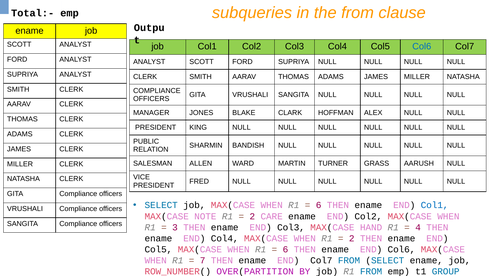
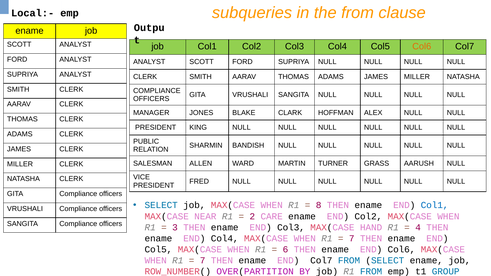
Total:-: Total:- -> Local:- (33, 13)
Col6 colour: blue -> orange (422, 47)
6: 6 -> 8 (319, 205)
NOTE: NOTE -> NEAR (205, 216)
2: 2 -> 7 (352, 239)
